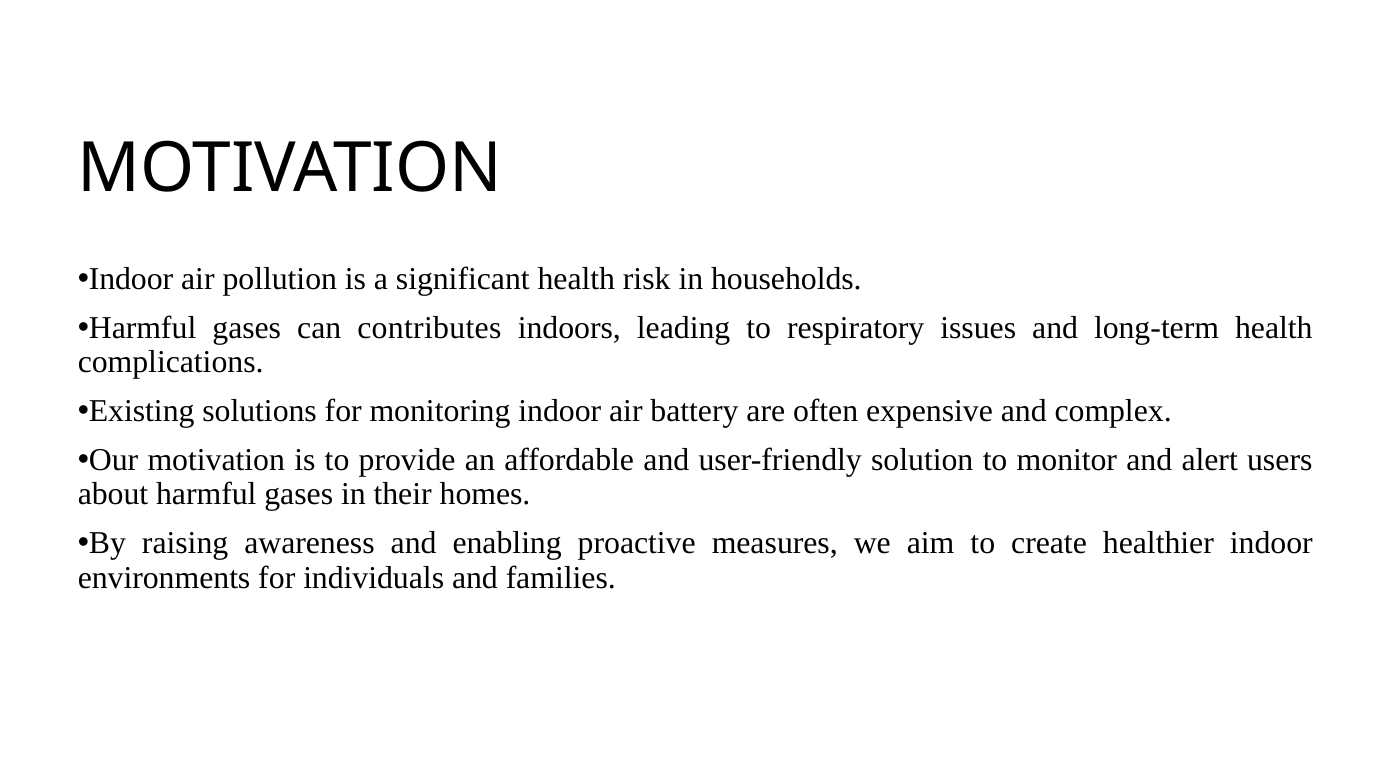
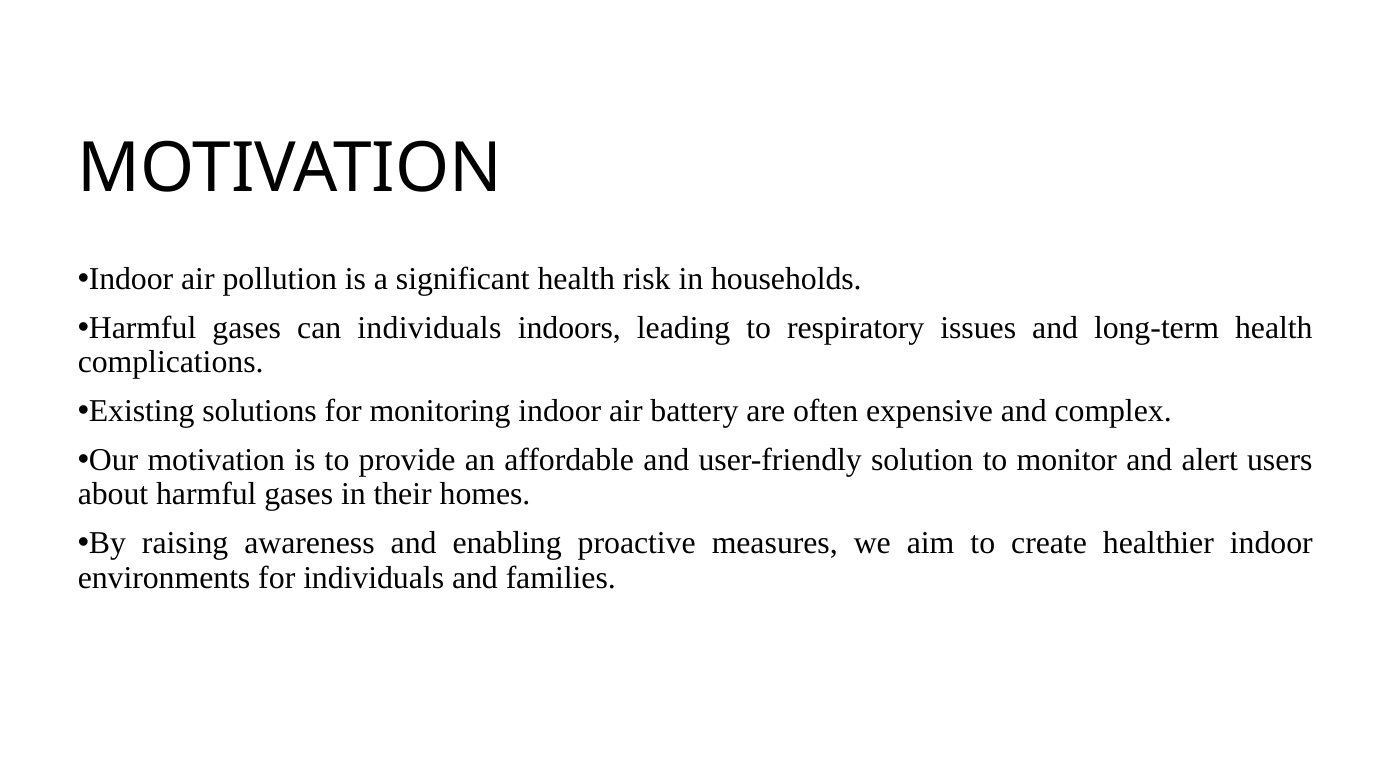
can contributes: contributes -> individuals (429, 328)
